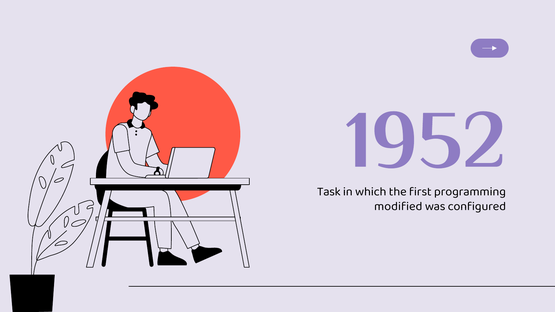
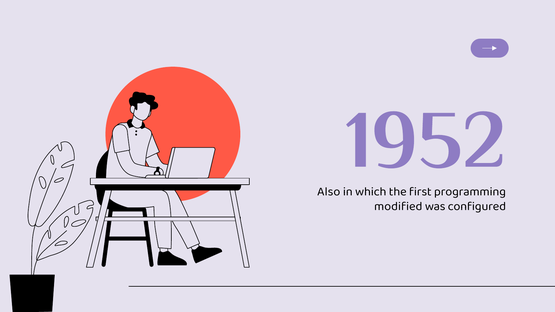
Task: Task -> Also (329, 192)
